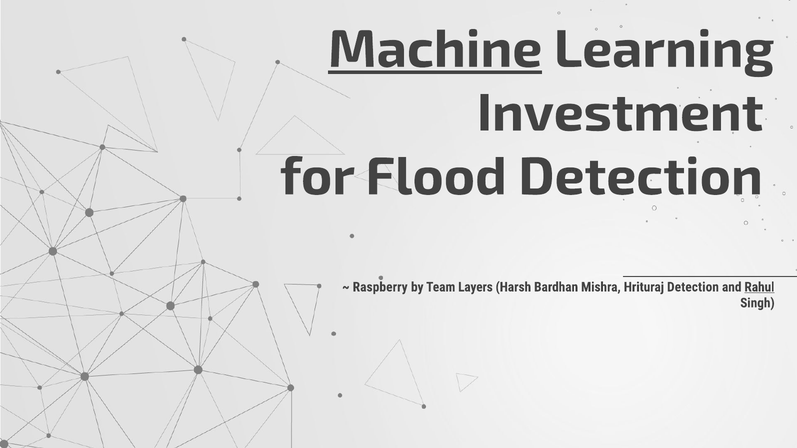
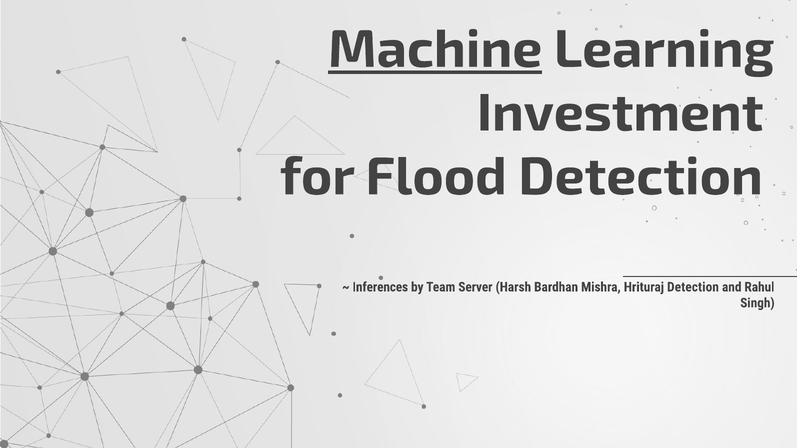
Raspberry: Raspberry -> Inferences (380, 287)
Layers: Layers -> Server (475, 287)
Rahul underline: present -> none (759, 287)
